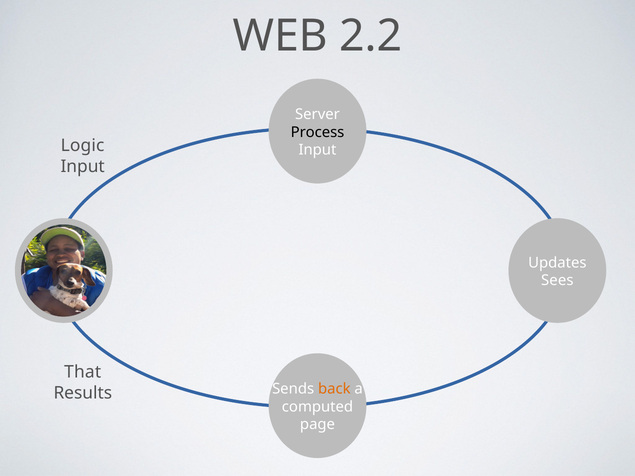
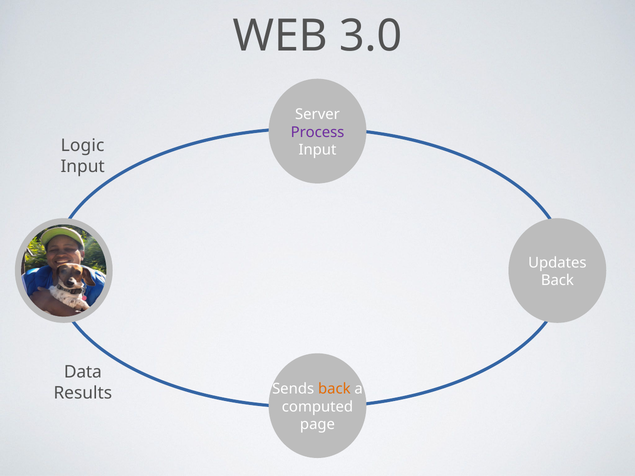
2.2: 2.2 -> 3.0 (371, 36)
Process colour: black -> purple (318, 132)
Sees: Sees -> Back (557, 281)
That: That -> Data (83, 372)
